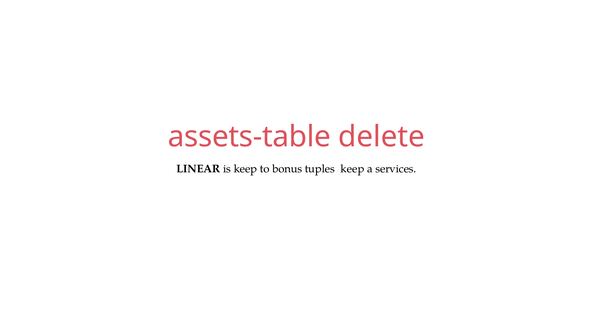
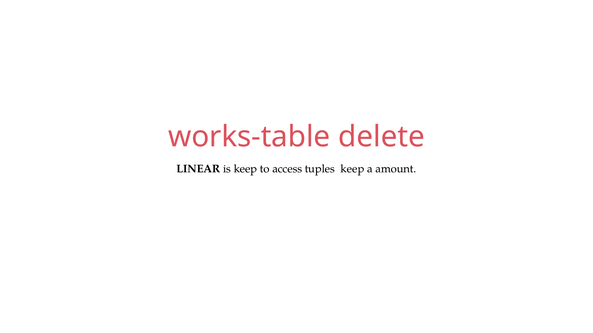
assets-table: assets-table -> works-table (249, 137)
bonus: bonus -> access (287, 169)
services: services -> amount (396, 169)
